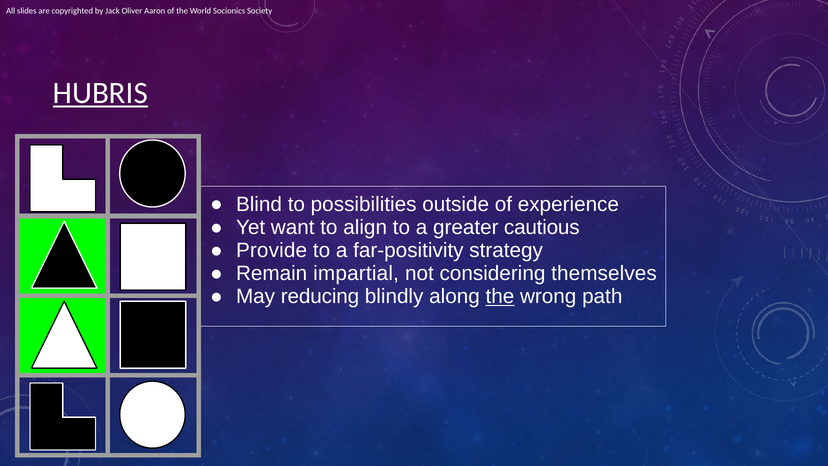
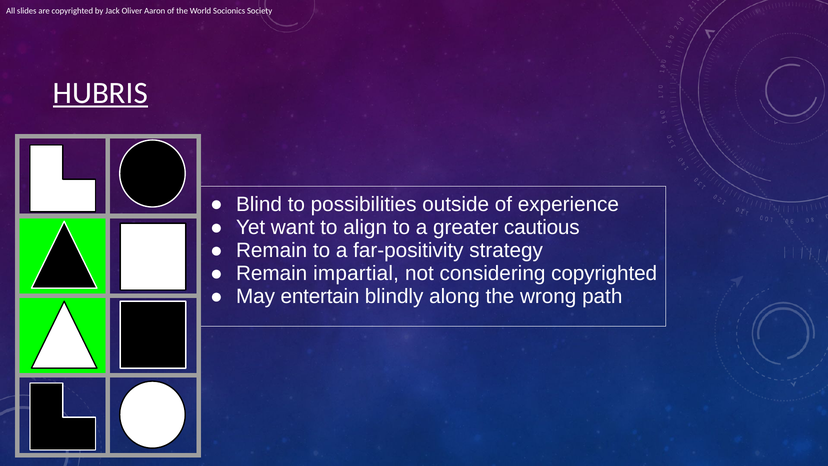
Provide: Provide -> Remain (272, 250)
considering themselves: themselves -> copyrighted (604, 273)
reducing: reducing -> entertain (320, 296)
the underline: present -> none (500, 296)
